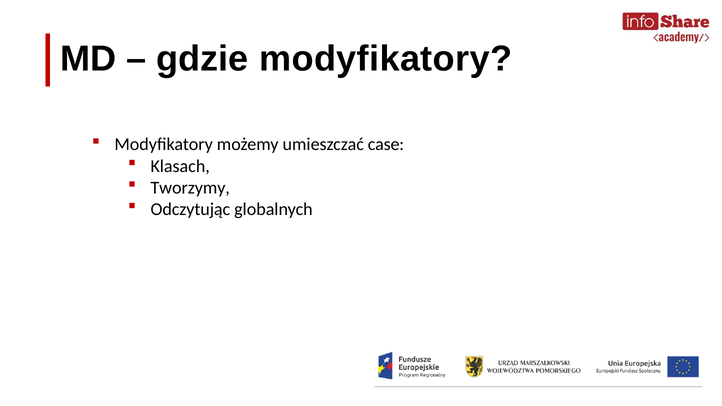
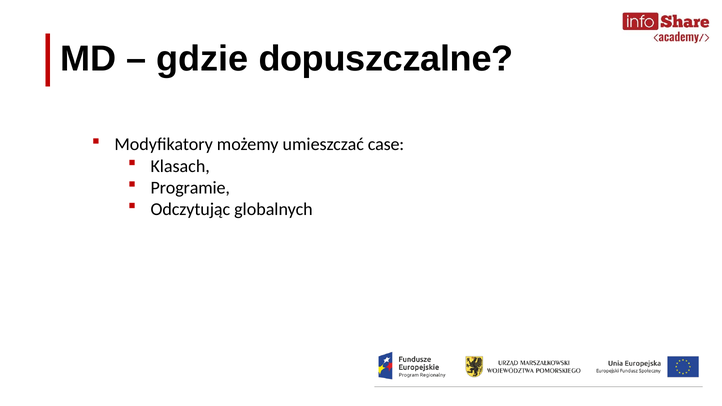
gdzie modyfikatory: modyfikatory -> dopuszczalne (386, 59)
Tworzymy: Tworzymy -> Programie (190, 188)
